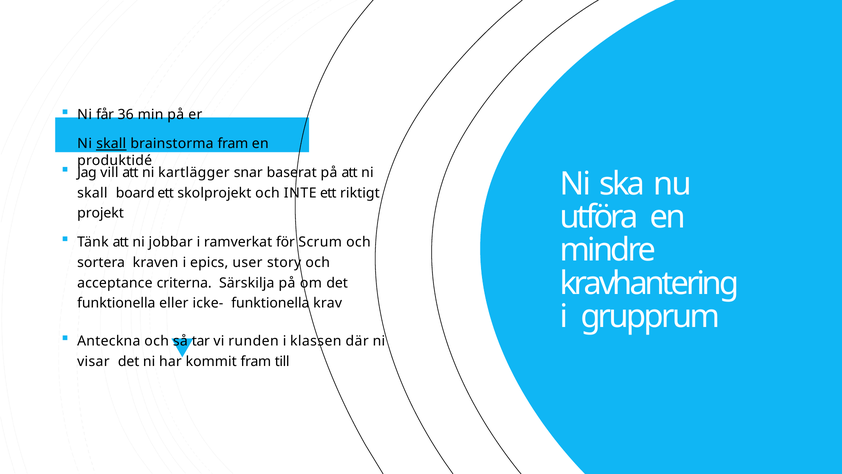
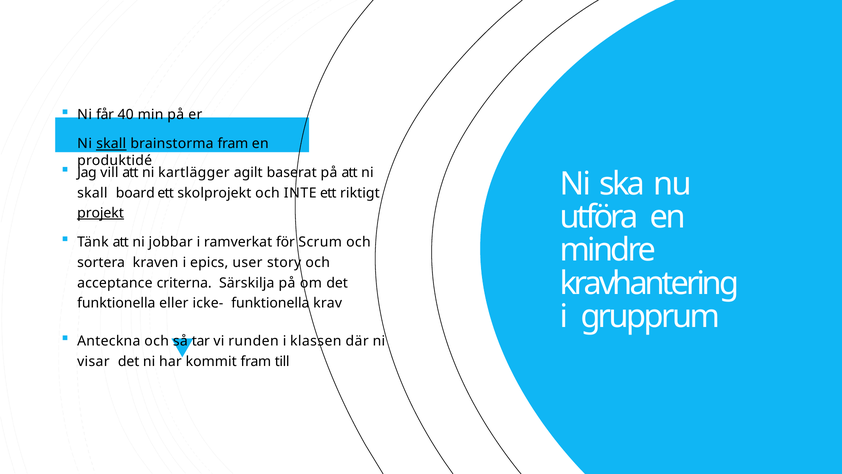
36: 36 -> 40 (126, 115)
snar: snar -> agilt (248, 173)
projekt underline: none -> present (101, 213)
